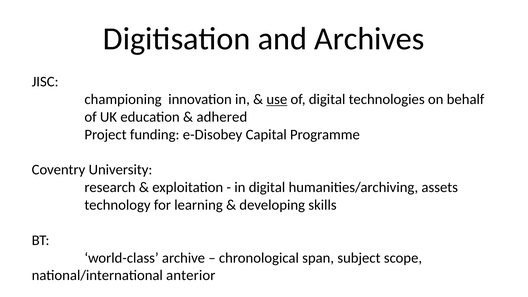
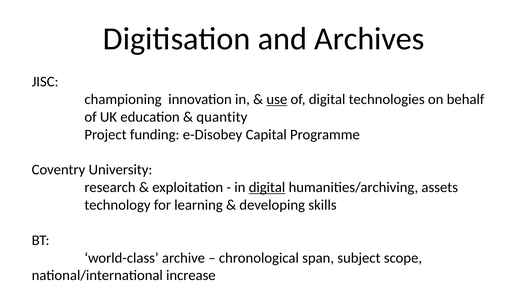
adhered: adhered -> quantity (222, 117)
digital underline: none -> present (267, 187)
anterior: anterior -> increase (191, 275)
